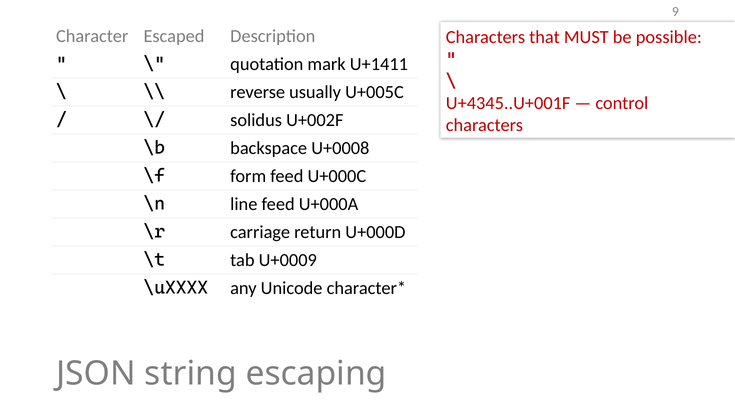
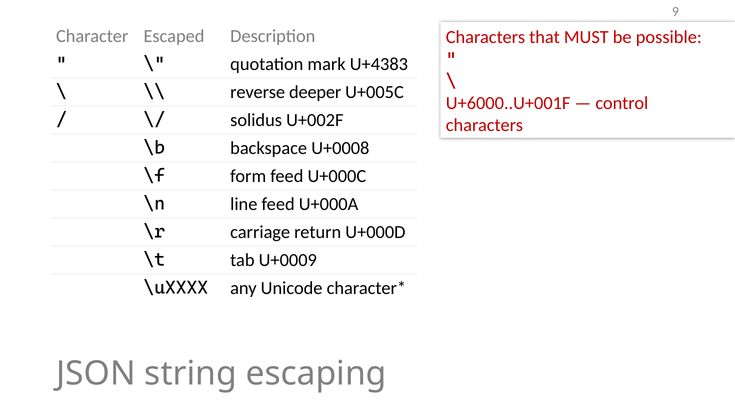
U+1411: U+1411 -> U+4383 (379, 64)
usually: usually -> deeper (315, 92)
U+4345..U+001F: U+4345..U+001F -> U+6000..U+001F (508, 103)
